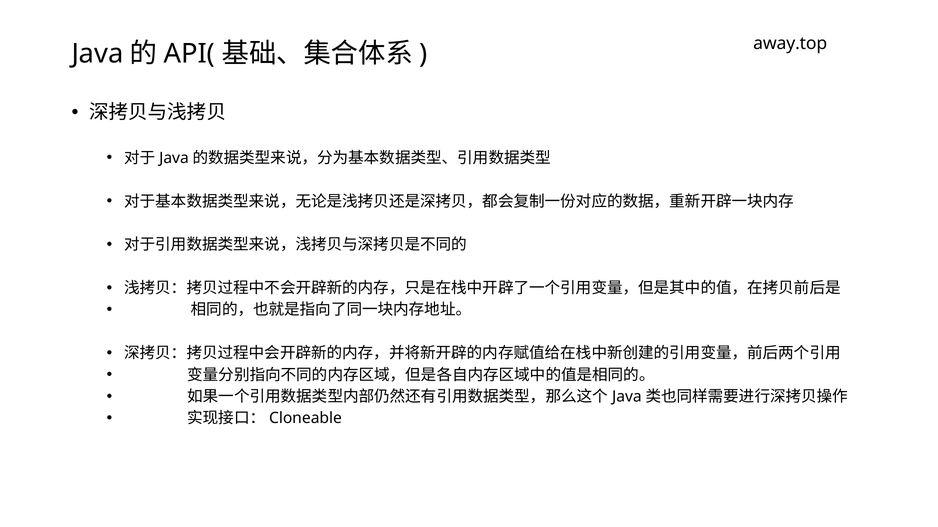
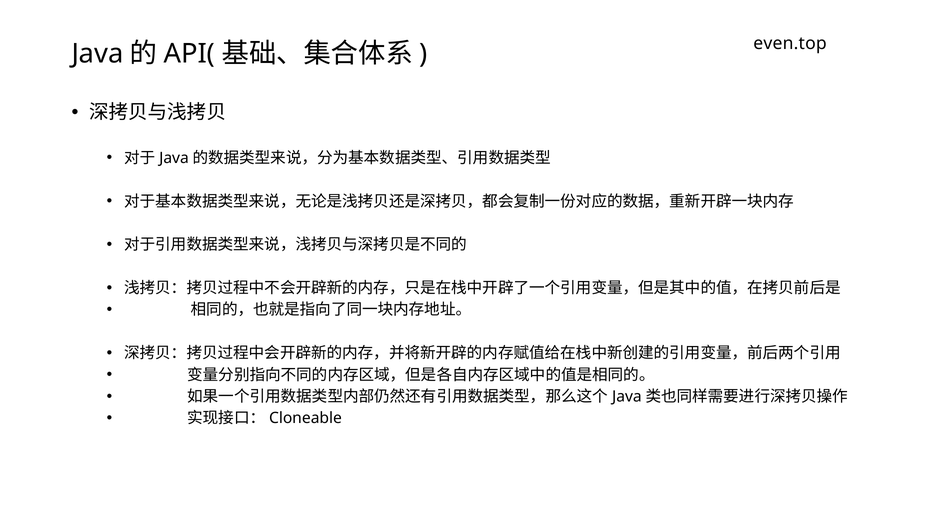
away.top: away.top -> even.top (790, 43)
